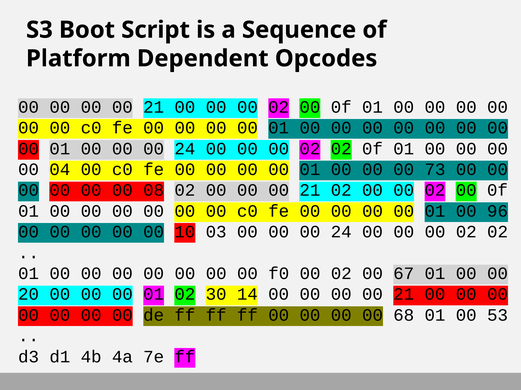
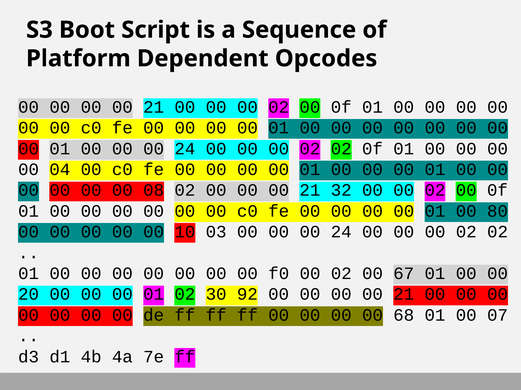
73: 73 -> 01 (435, 170)
21 02: 02 -> 32 (341, 191)
96: 96 -> 80 (498, 211)
14: 14 -> 92 (247, 295)
53: 53 -> 07 (498, 316)
